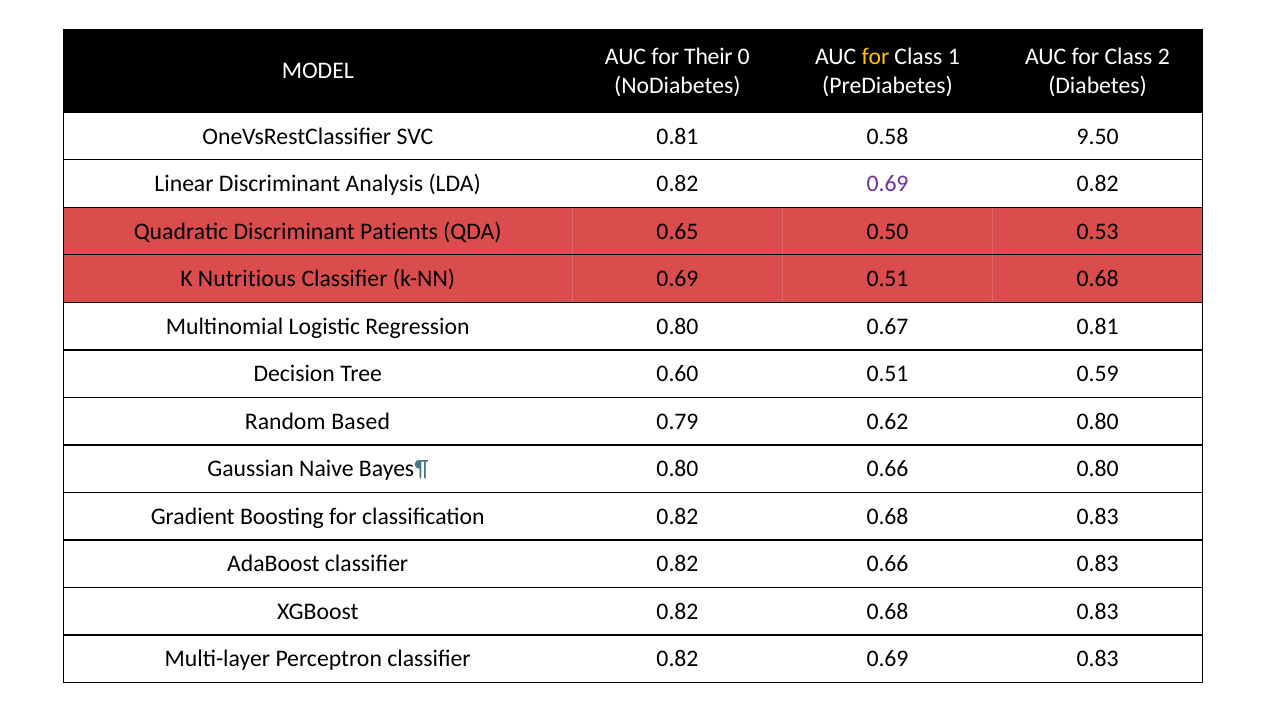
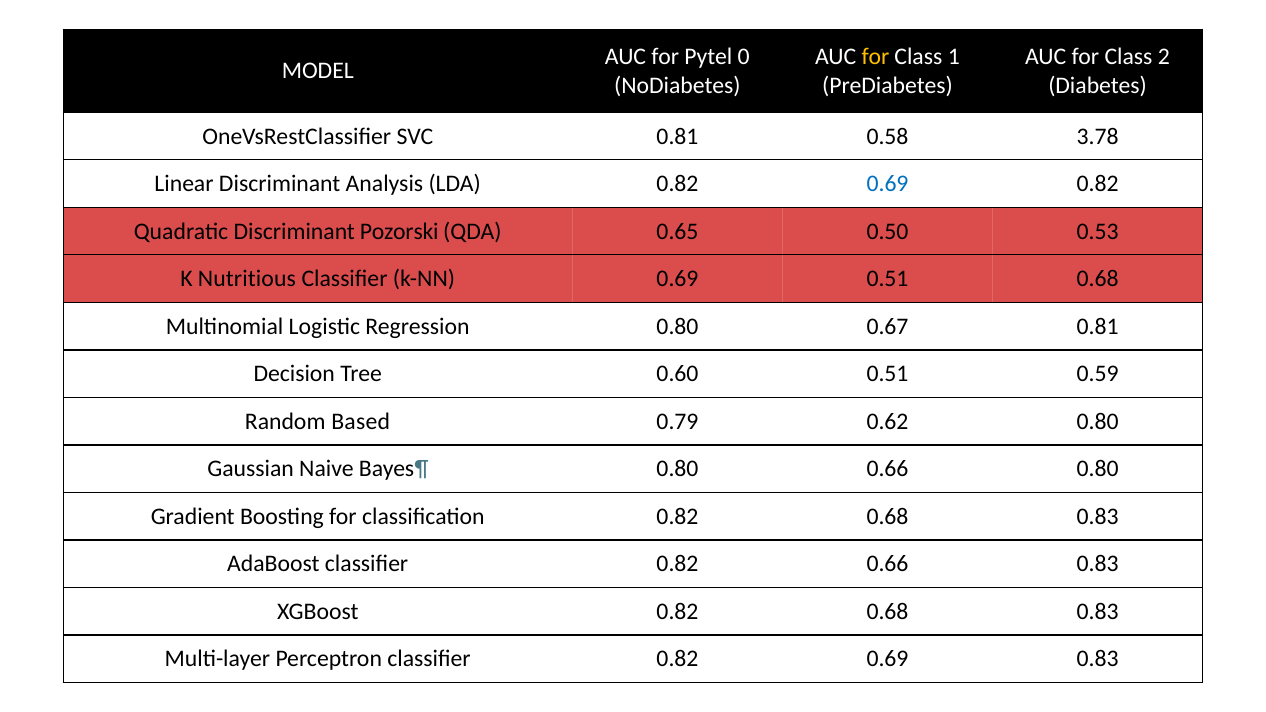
Their: Their -> Pytel (708, 57)
9.50: 9.50 -> 3.78 (1098, 136)
0.69 colour: purple -> blue (888, 184)
Patients: Patients -> Pozorski (399, 232)
